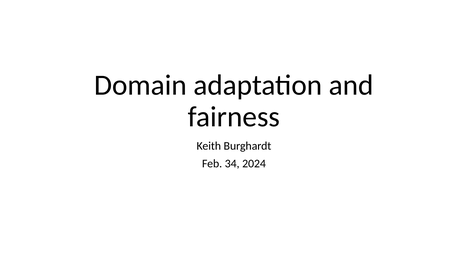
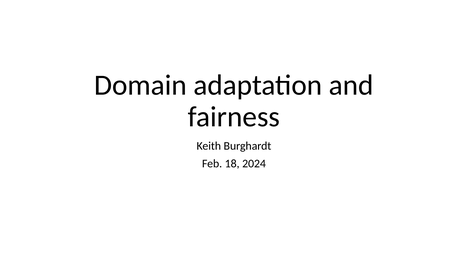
34: 34 -> 18 (232, 164)
